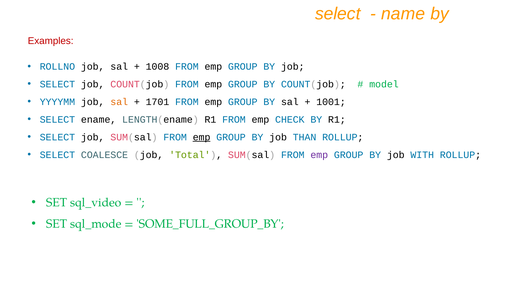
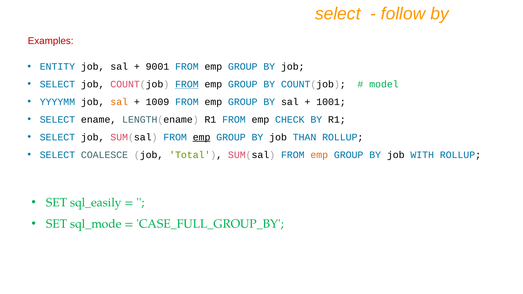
name: name -> follow (403, 14)
ROLLNO: ROLLNO -> ENTITY (57, 67)
1008: 1008 -> 9001 (157, 67)
FROM underline: none -> present (187, 84)
1701: 1701 -> 1009 (157, 102)
emp colour: purple -> orange (319, 155)
sql_video: sql_video -> sql_easily (96, 203)
SOME_FULL_GROUP_BY: SOME_FULL_GROUP_BY -> CASE_FULL_GROUP_BY (210, 224)
